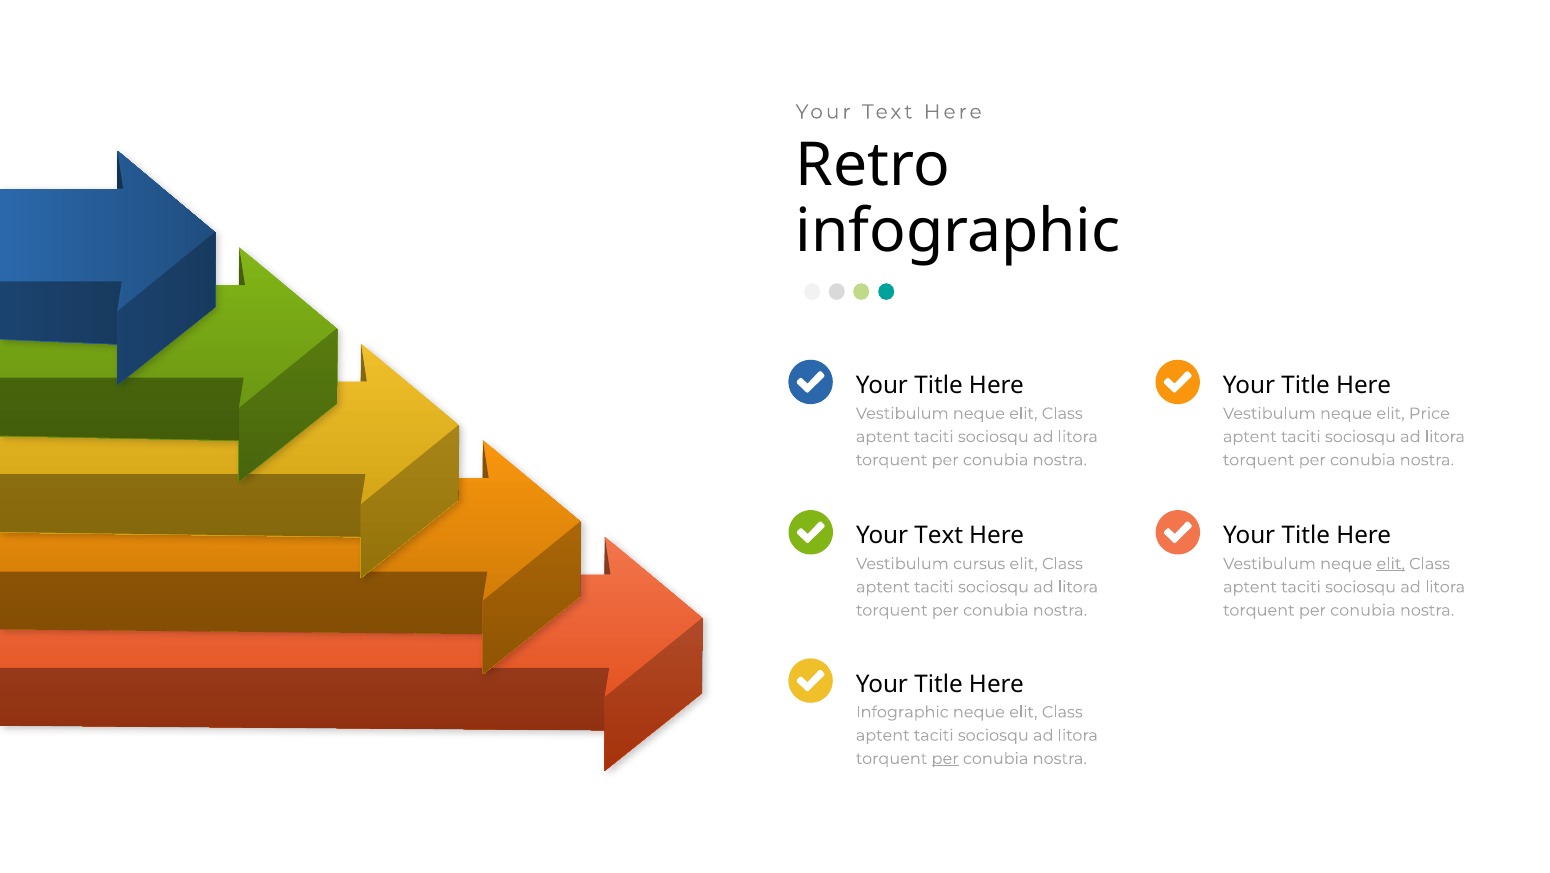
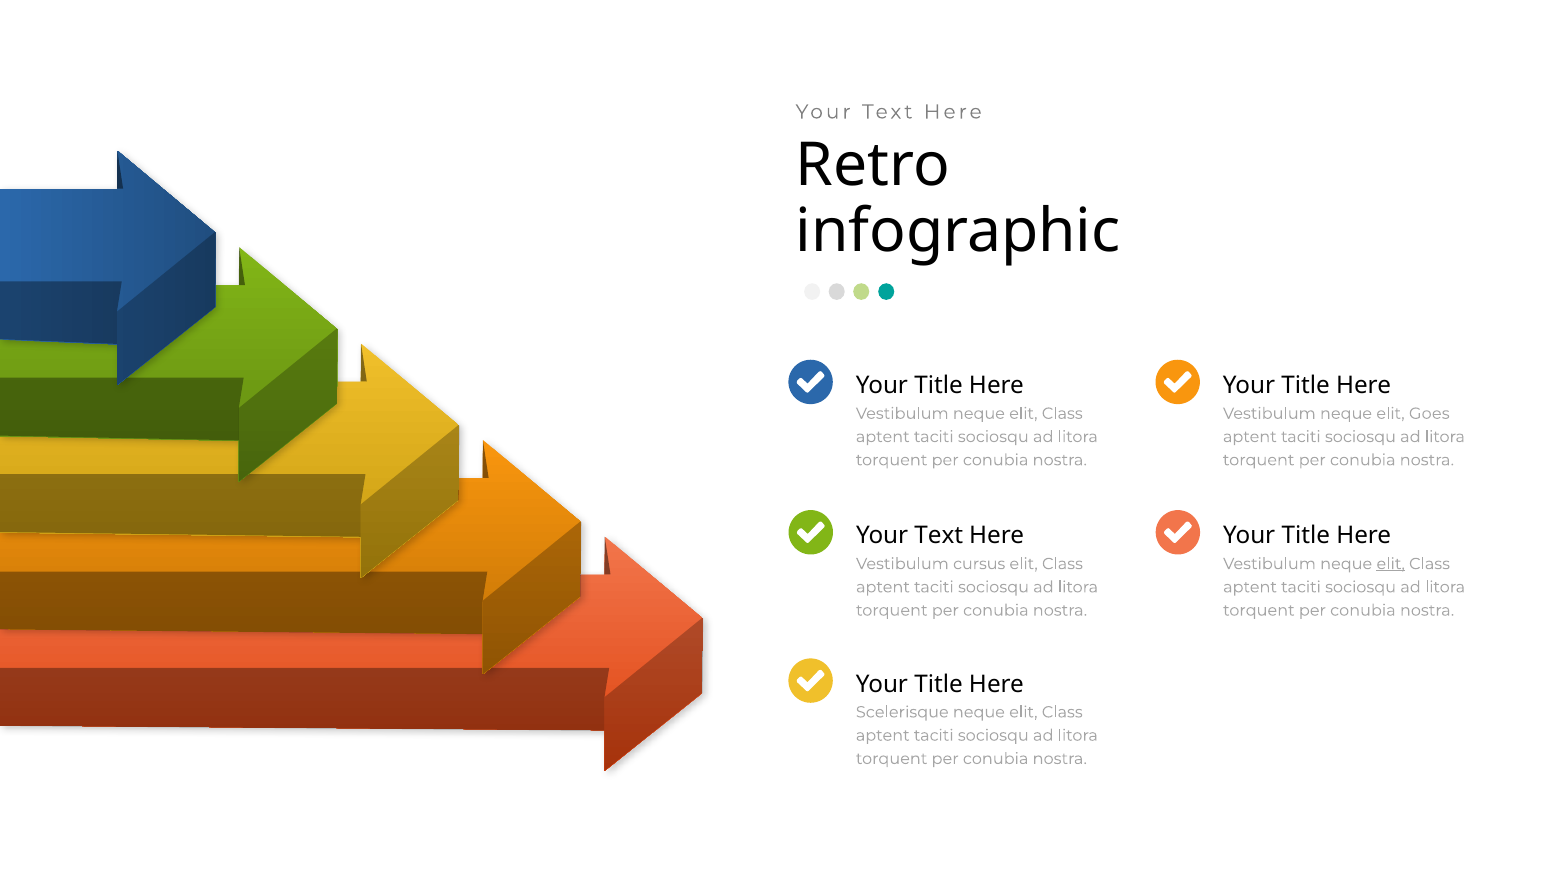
Price: Price -> Goes (1429, 414)
Infographic: Infographic -> Scelerisque (902, 712)
per underline: present -> none (945, 759)
